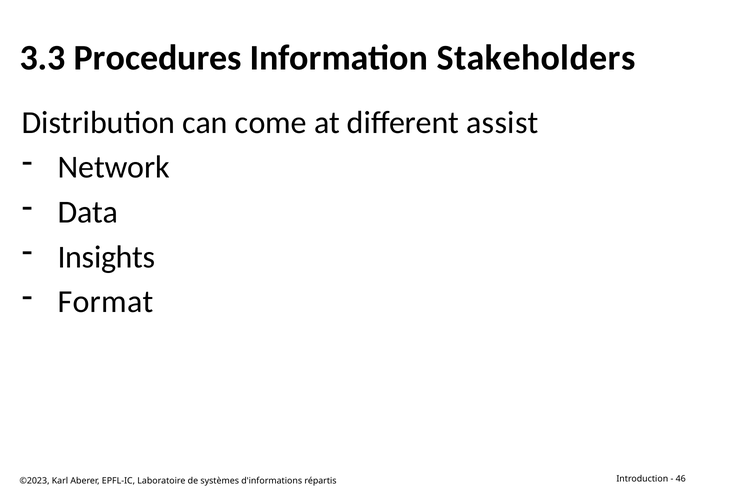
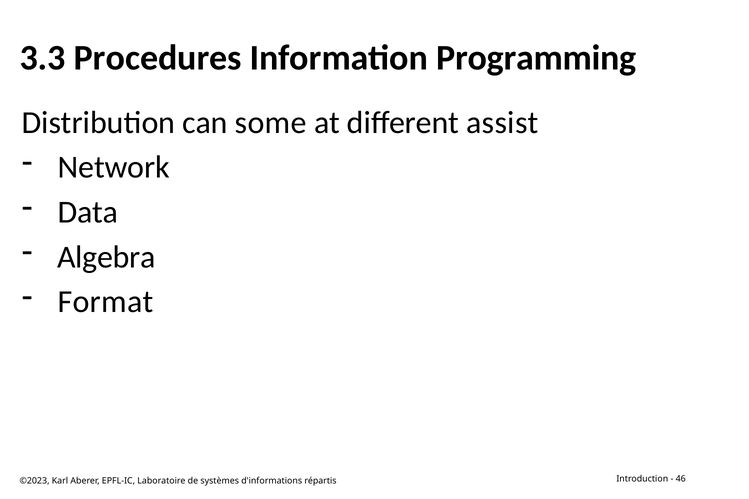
Stakeholders: Stakeholders -> Programming (536, 58)
come: come -> some (271, 123)
Insights: Insights -> Algebra (106, 257)
